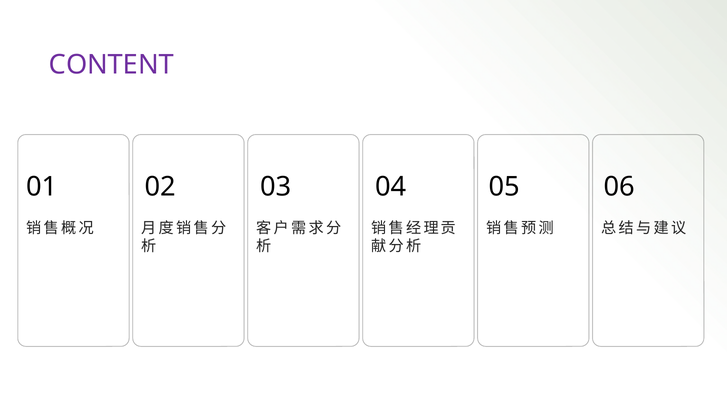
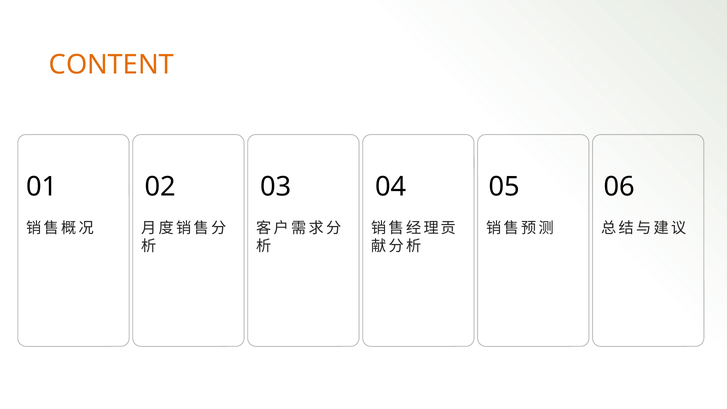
CONTENT colour: purple -> orange (111, 65)
